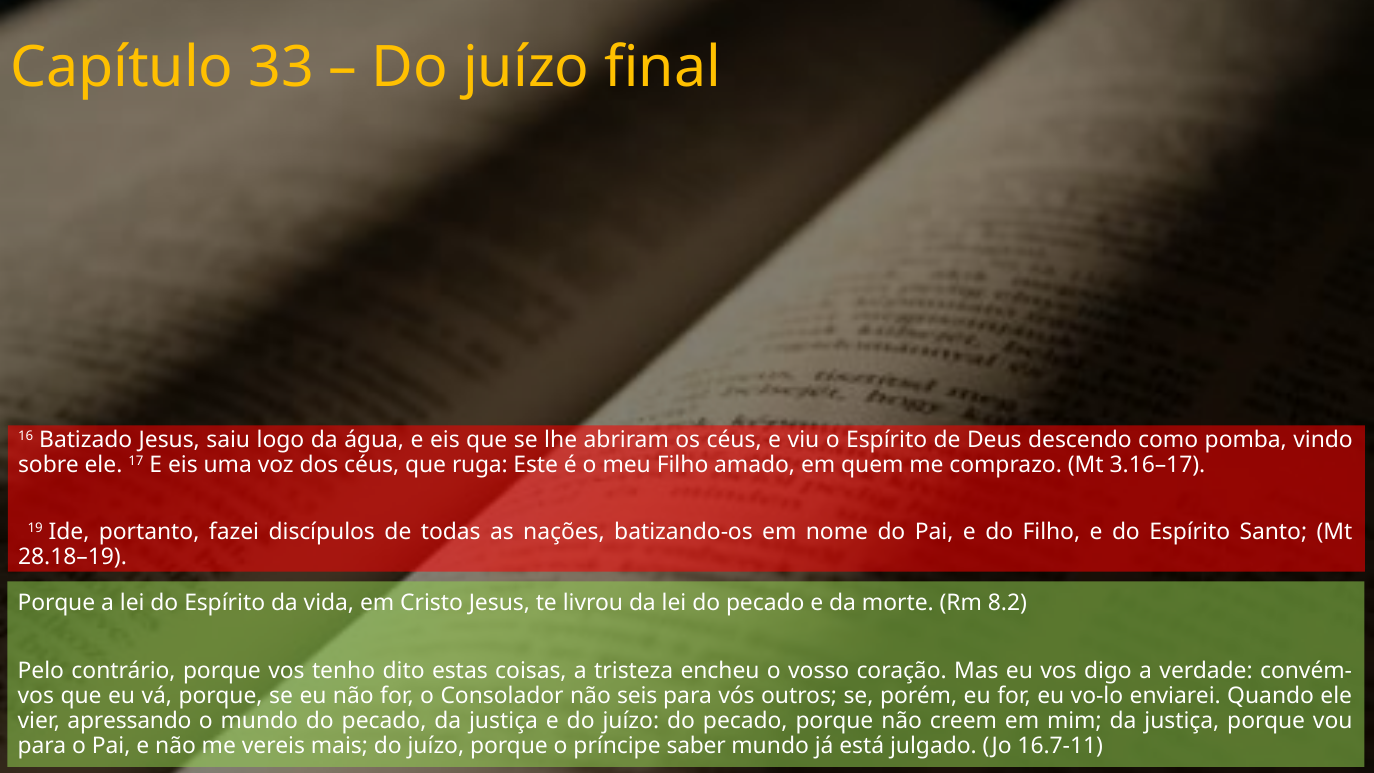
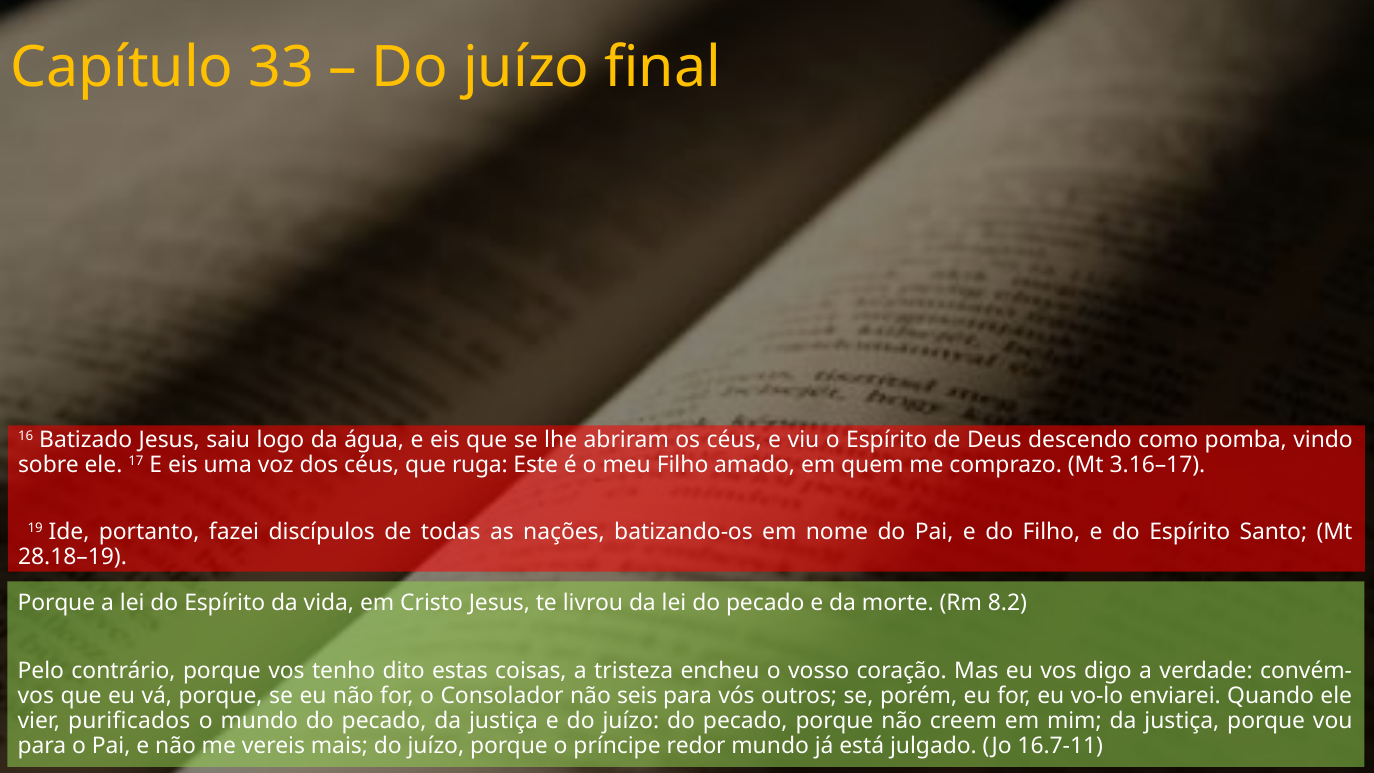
apressando: apressando -> purificados (129, 721)
saber: saber -> redor (696, 745)
